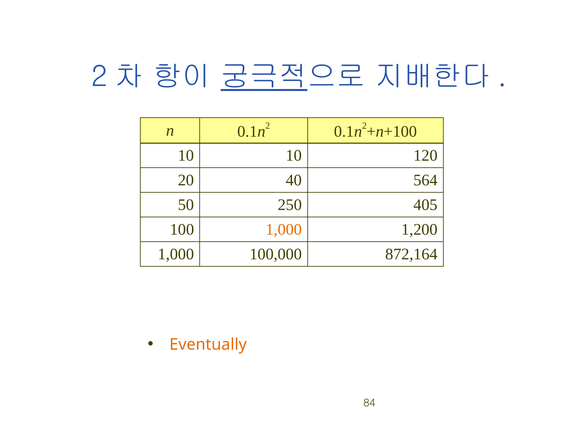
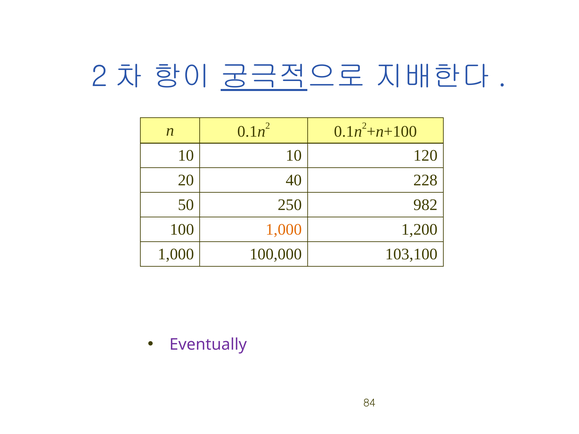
564: 564 -> 228 (425, 180)
405: 405 -> 982 (425, 205)
872,164: 872,164 -> 103,100 (411, 254)
Eventually colour: orange -> purple (208, 345)
